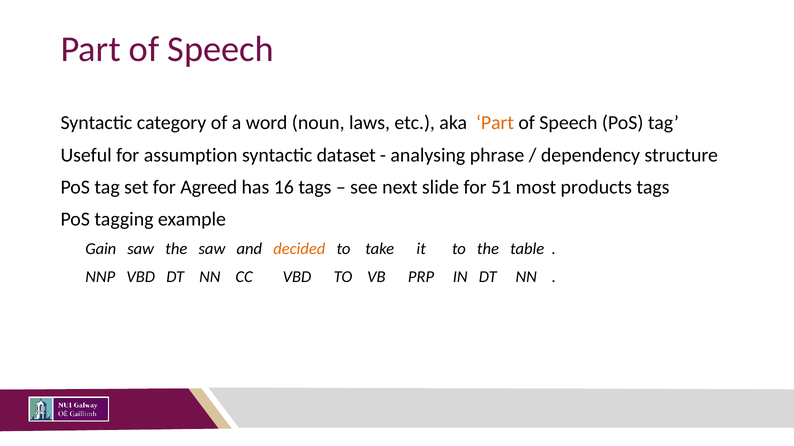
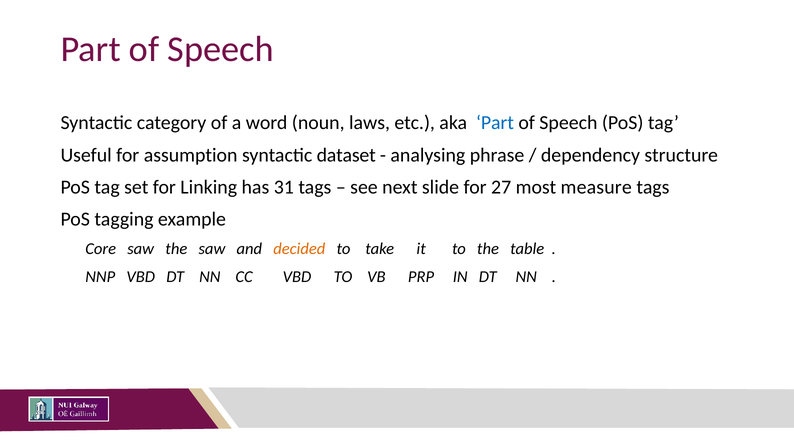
Part colour: orange -> blue (495, 123)
Agreed: Agreed -> Linking (209, 187)
16: 16 -> 31 (284, 187)
51: 51 -> 27 (501, 187)
products: products -> measure (596, 187)
Gain: Gain -> Core (101, 249)
